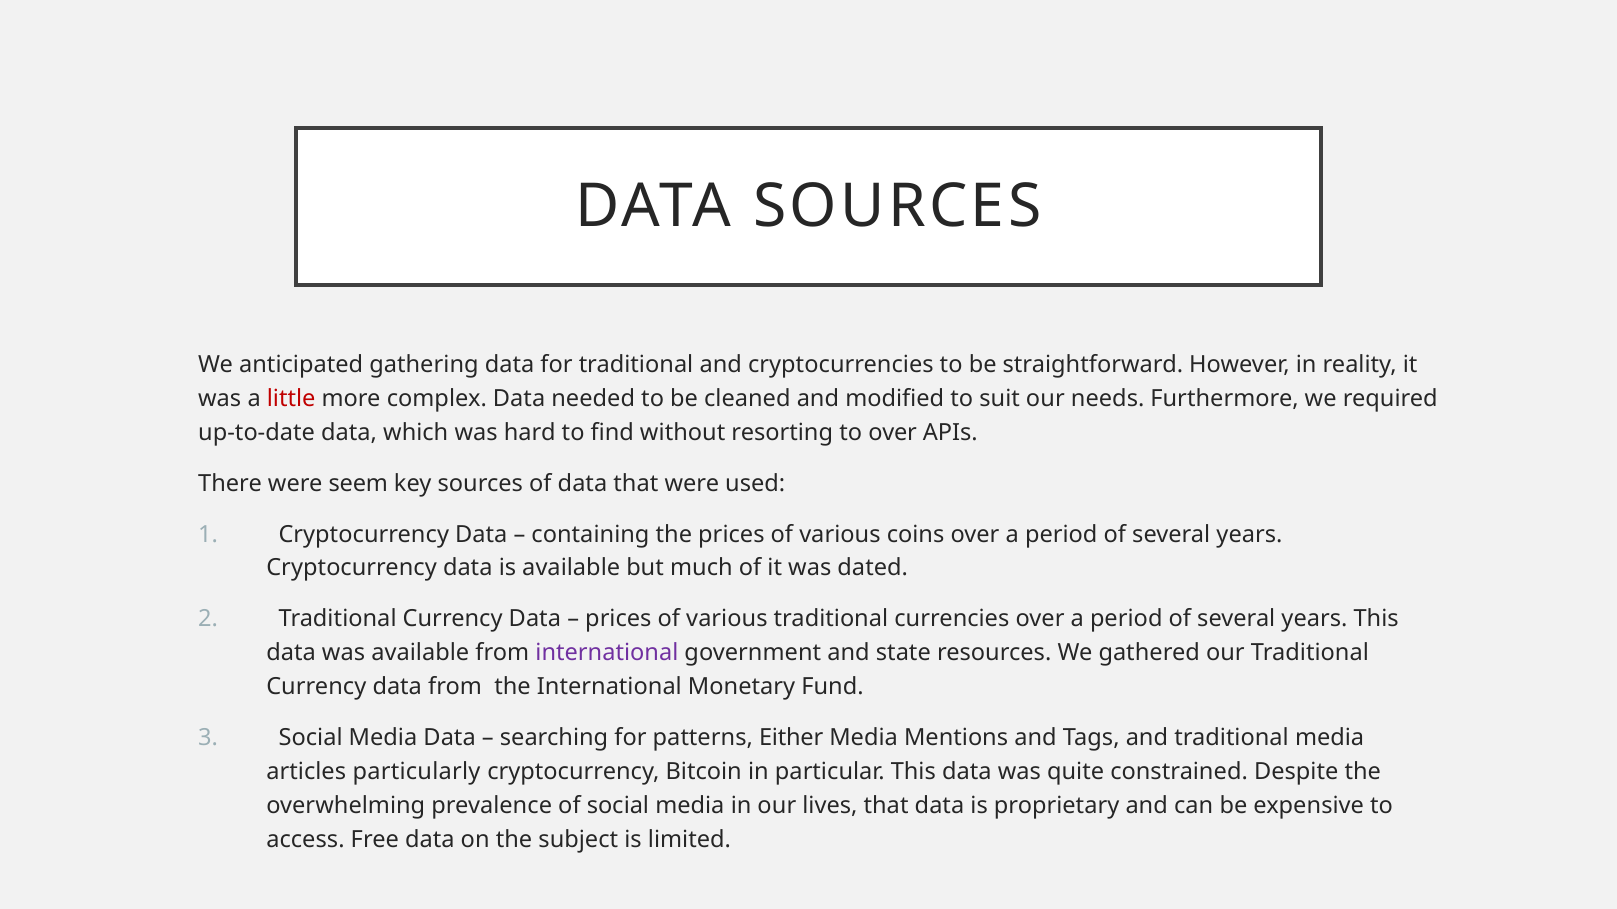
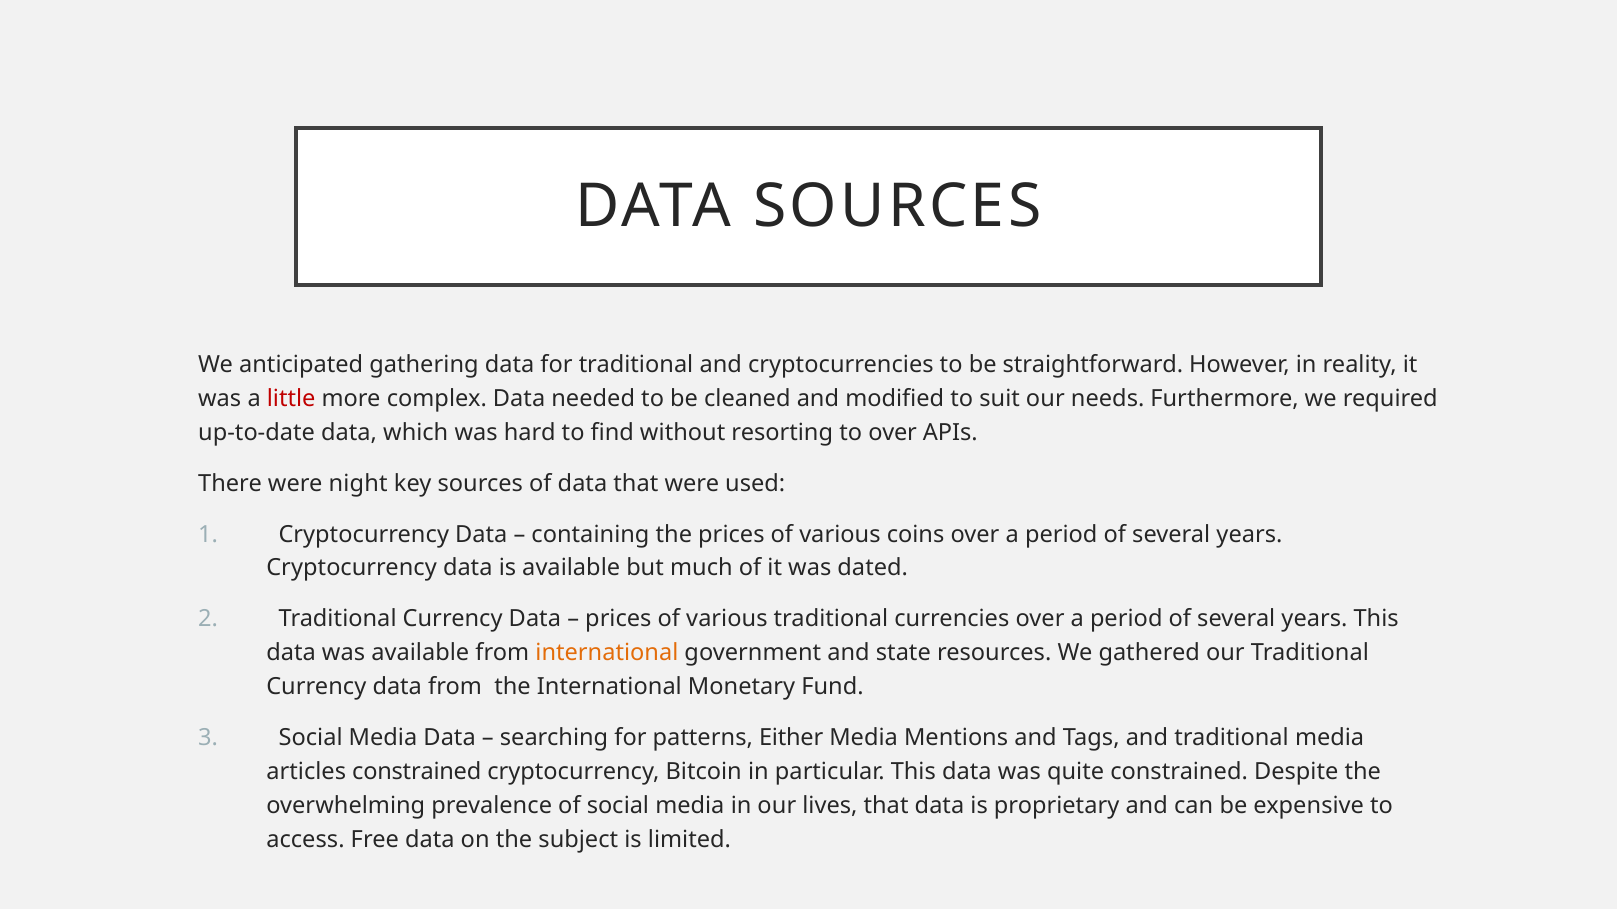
seem: seem -> night (358, 484)
international colour: purple -> orange (607, 653)
articles particularly: particularly -> constrained (417, 772)
